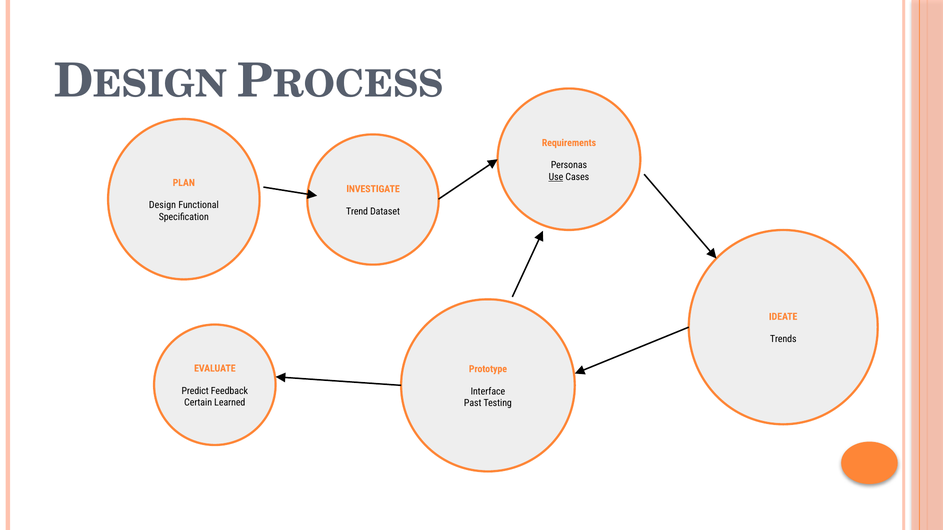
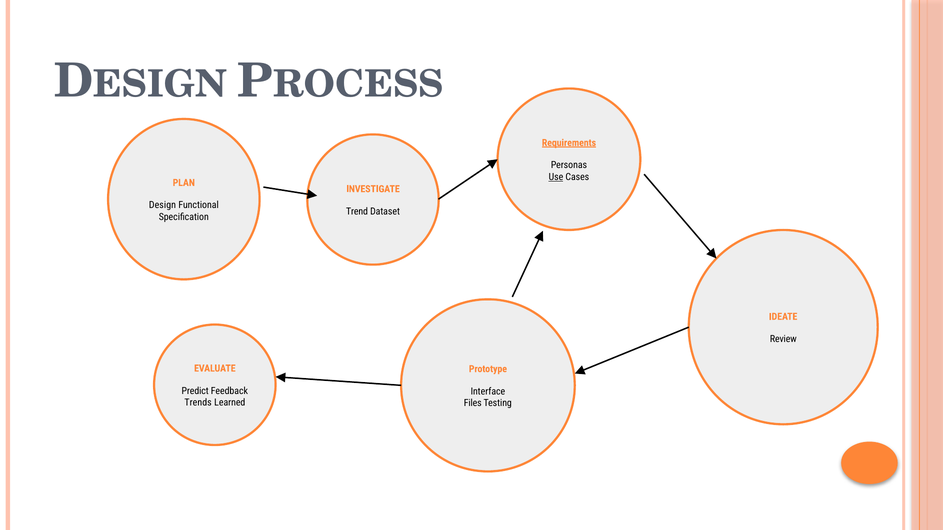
Requirements underline: none -> present (569, 143)
Trends: Trends -> Review (783, 339)
Certain: Certain -> Trends (198, 403)
Past: Past -> Files (473, 403)
